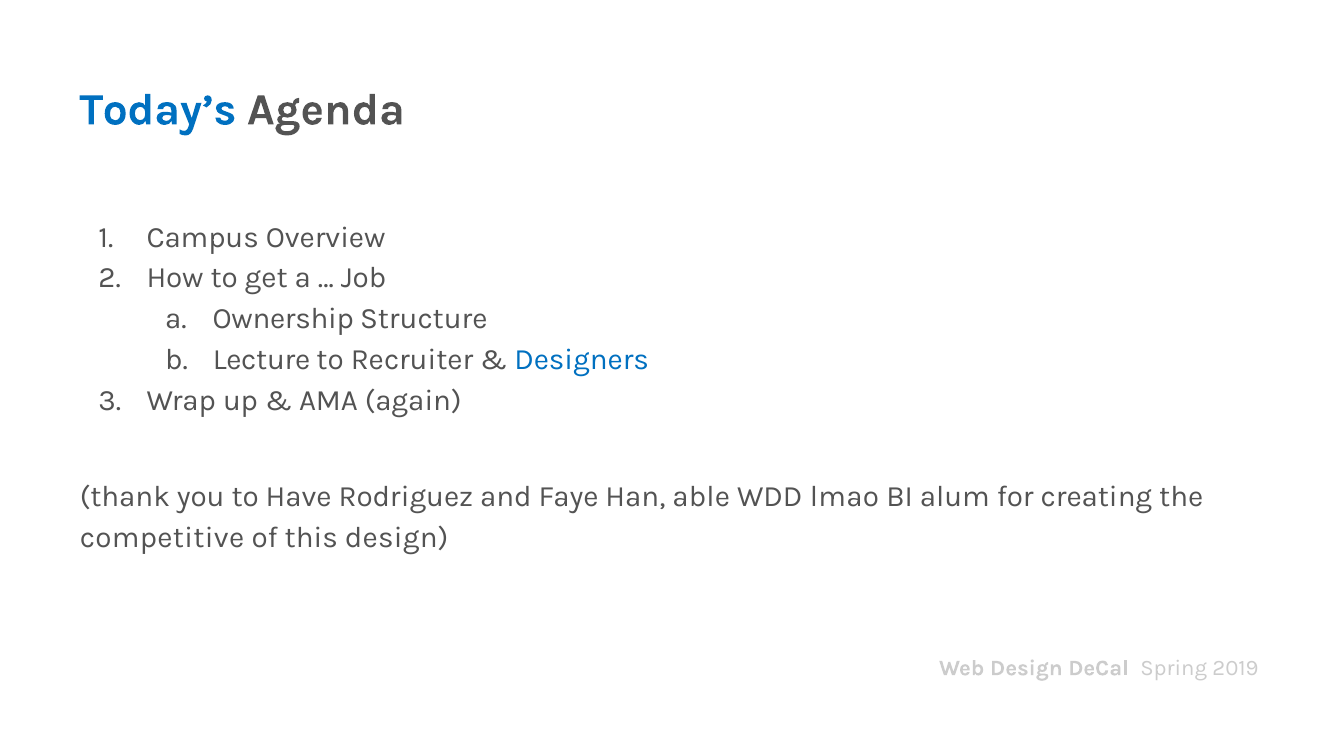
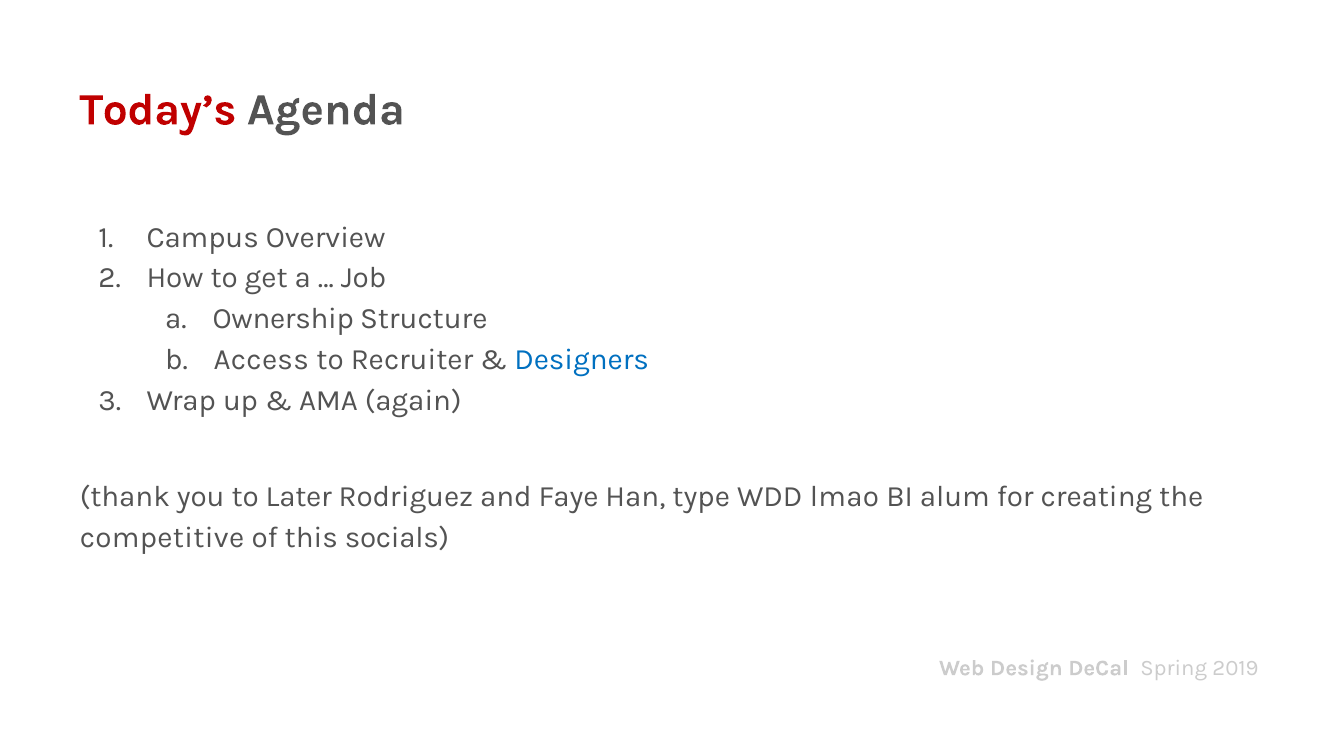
Today’s colour: blue -> red (158, 110)
Lecture: Lecture -> Access (261, 360)
Have: Have -> Later (299, 497)
able: able -> type (701, 497)
this design: design -> socials (397, 538)
